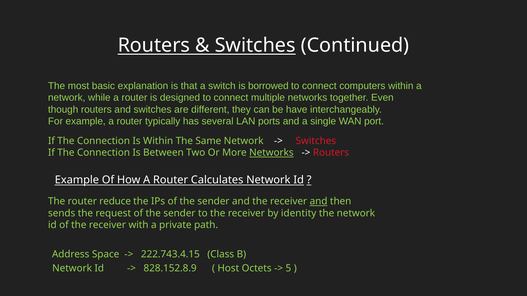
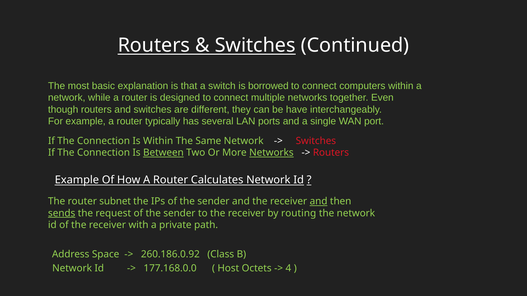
Between underline: none -> present (163, 153)
reduce: reduce -> subnet (115, 202)
sends underline: none -> present (62, 213)
identity: identity -> routing (299, 213)
222.743.4.15: 222.743.4.15 -> 260.186.0.92 (170, 255)
828.152.8.9: 828.152.8.9 -> 177.168.0.0 (170, 268)
5: 5 -> 4 (288, 268)
